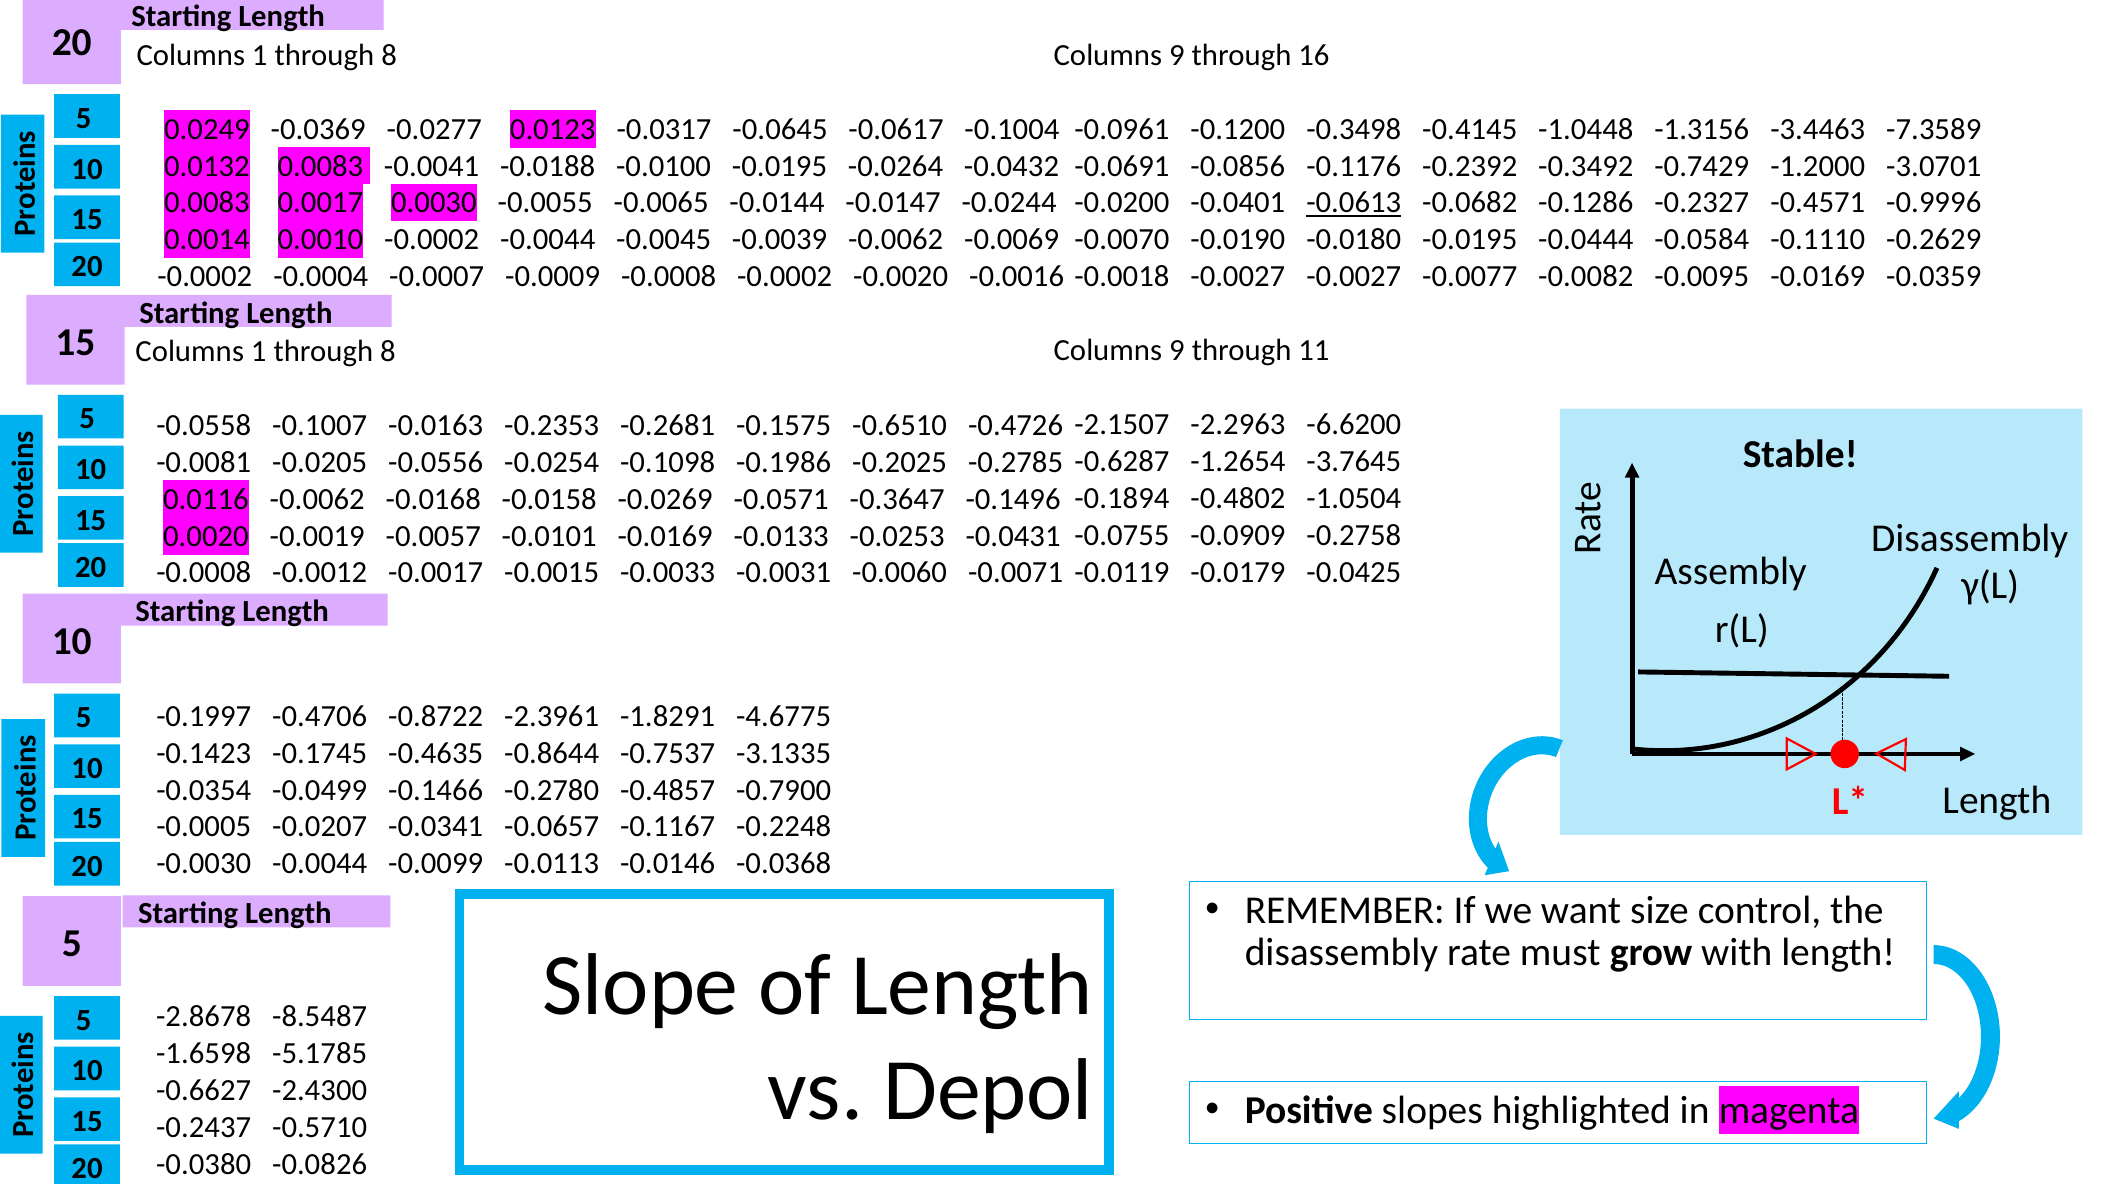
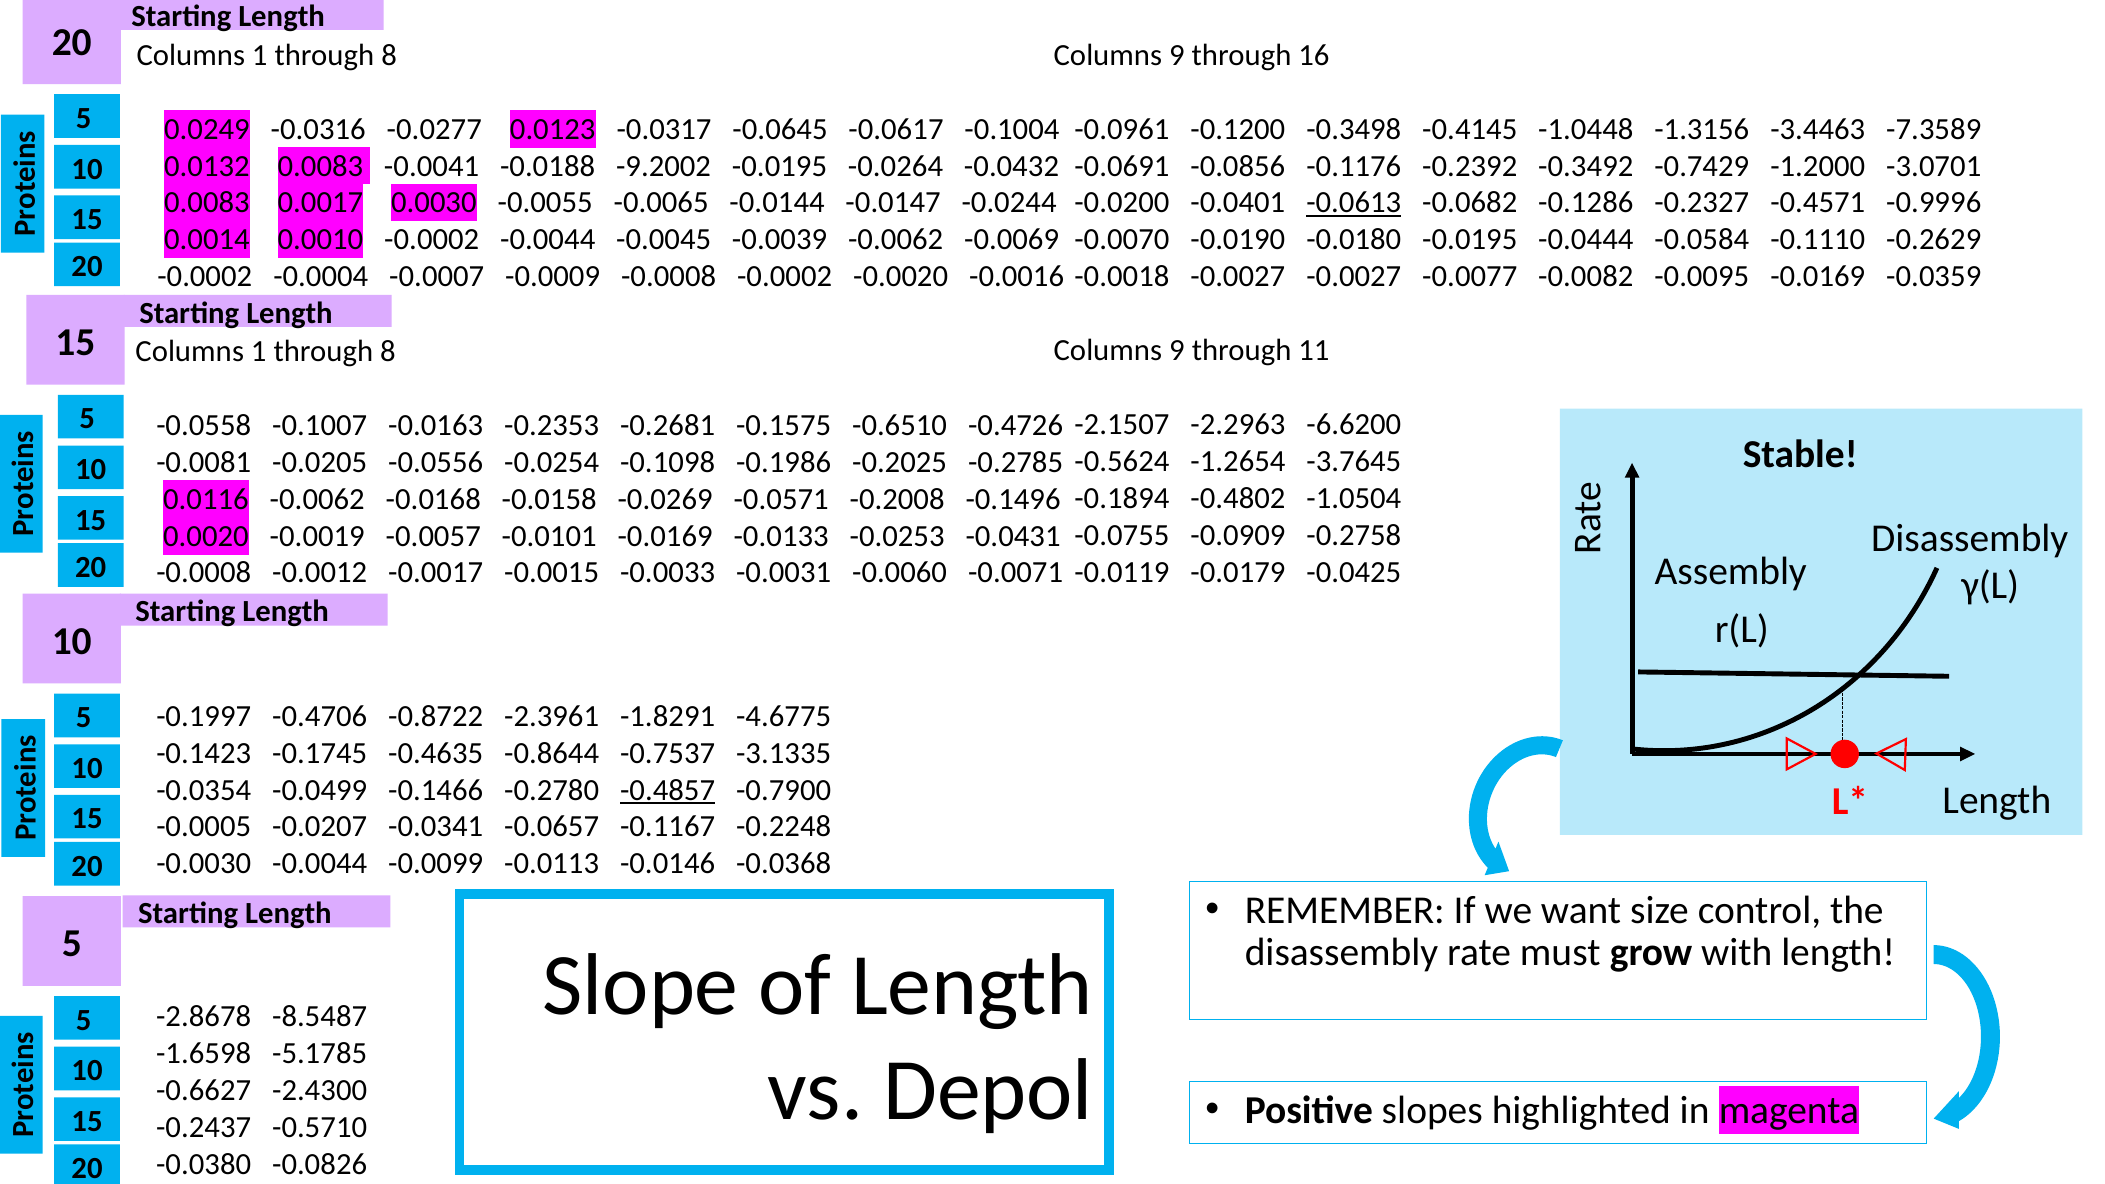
-0.0369: -0.0369 -> -0.0316 (318, 129)
-0.0100: -0.0100 -> -9.2002 (664, 166)
-0.6287: -0.6287 -> -0.5624 (1122, 461)
-0.3647: -0.3647 -> -0.2008 (897, 499)
-0.4857 underline: none -> present (668, 790)
